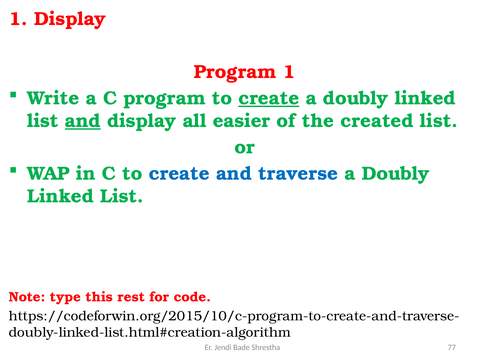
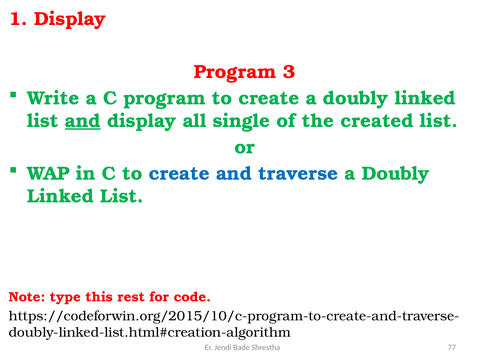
Program 1: 1 -> 3 (289, 72)
create underline: present -> none (269, 98)
easier: easier -> single (241, 121)
